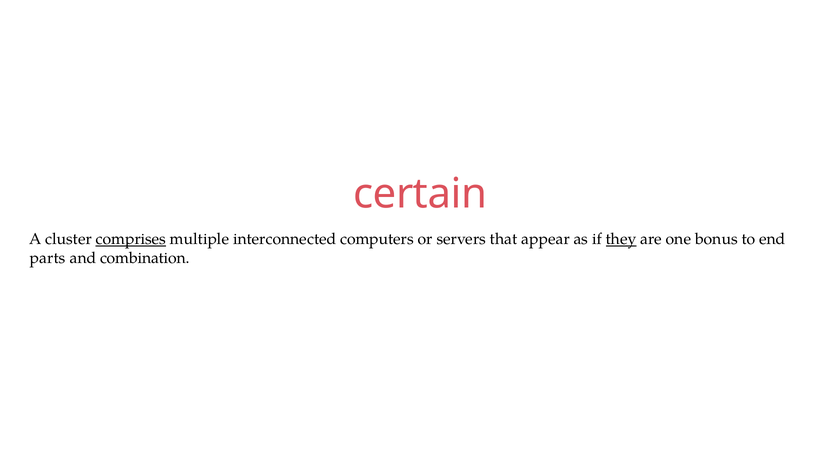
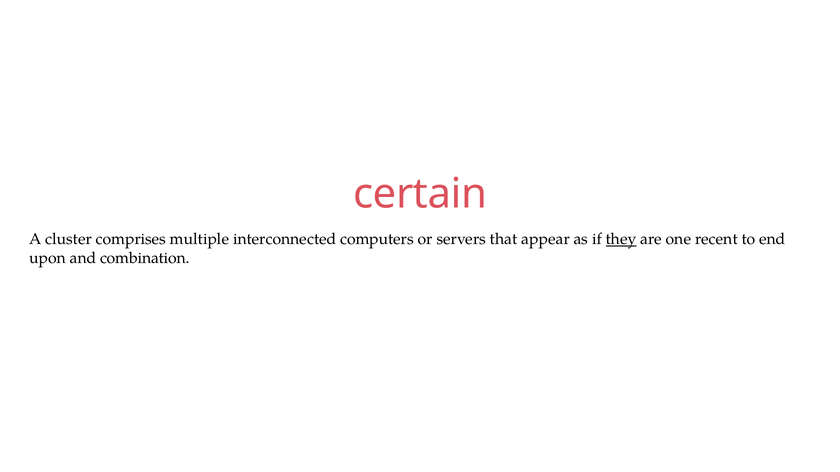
comprises underline: present -> none (131, 239)
bonus: bonus -> recent (716, 239)
parts: parts -> upon (48, 258)
